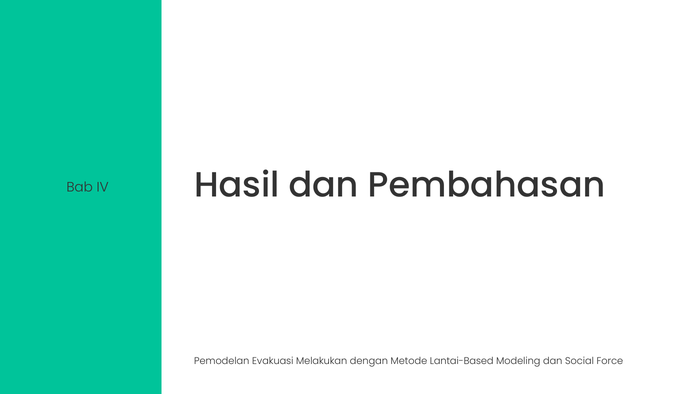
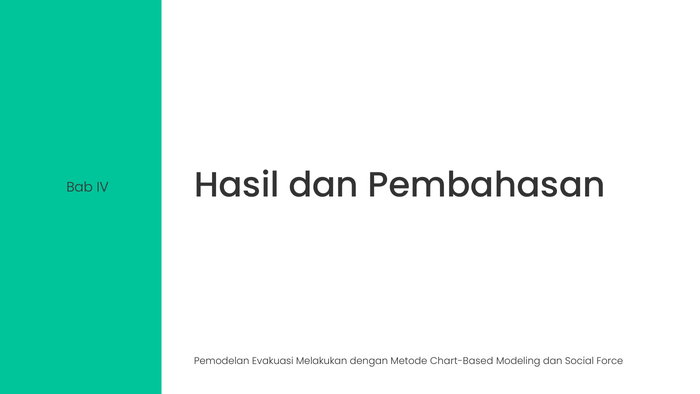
Lantai-Based: Lantai-Based -> Chart-Based (462, 361)
